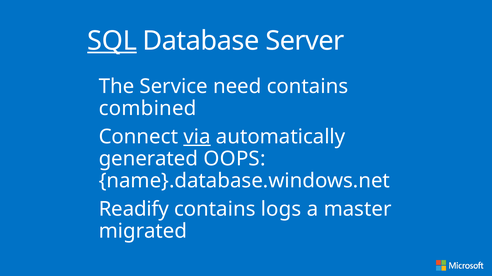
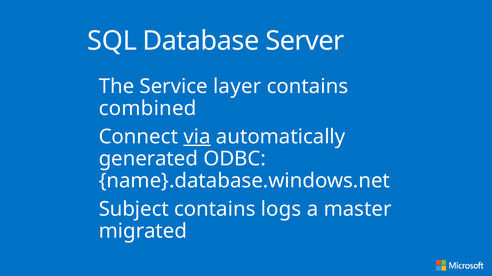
SQL underline: present -> none (112, 41)
need: need -> layer (237, 87)
OOPS: OOPS -> ODBC (235, 159)
Readify: Readify -> Subject (134, 210)
